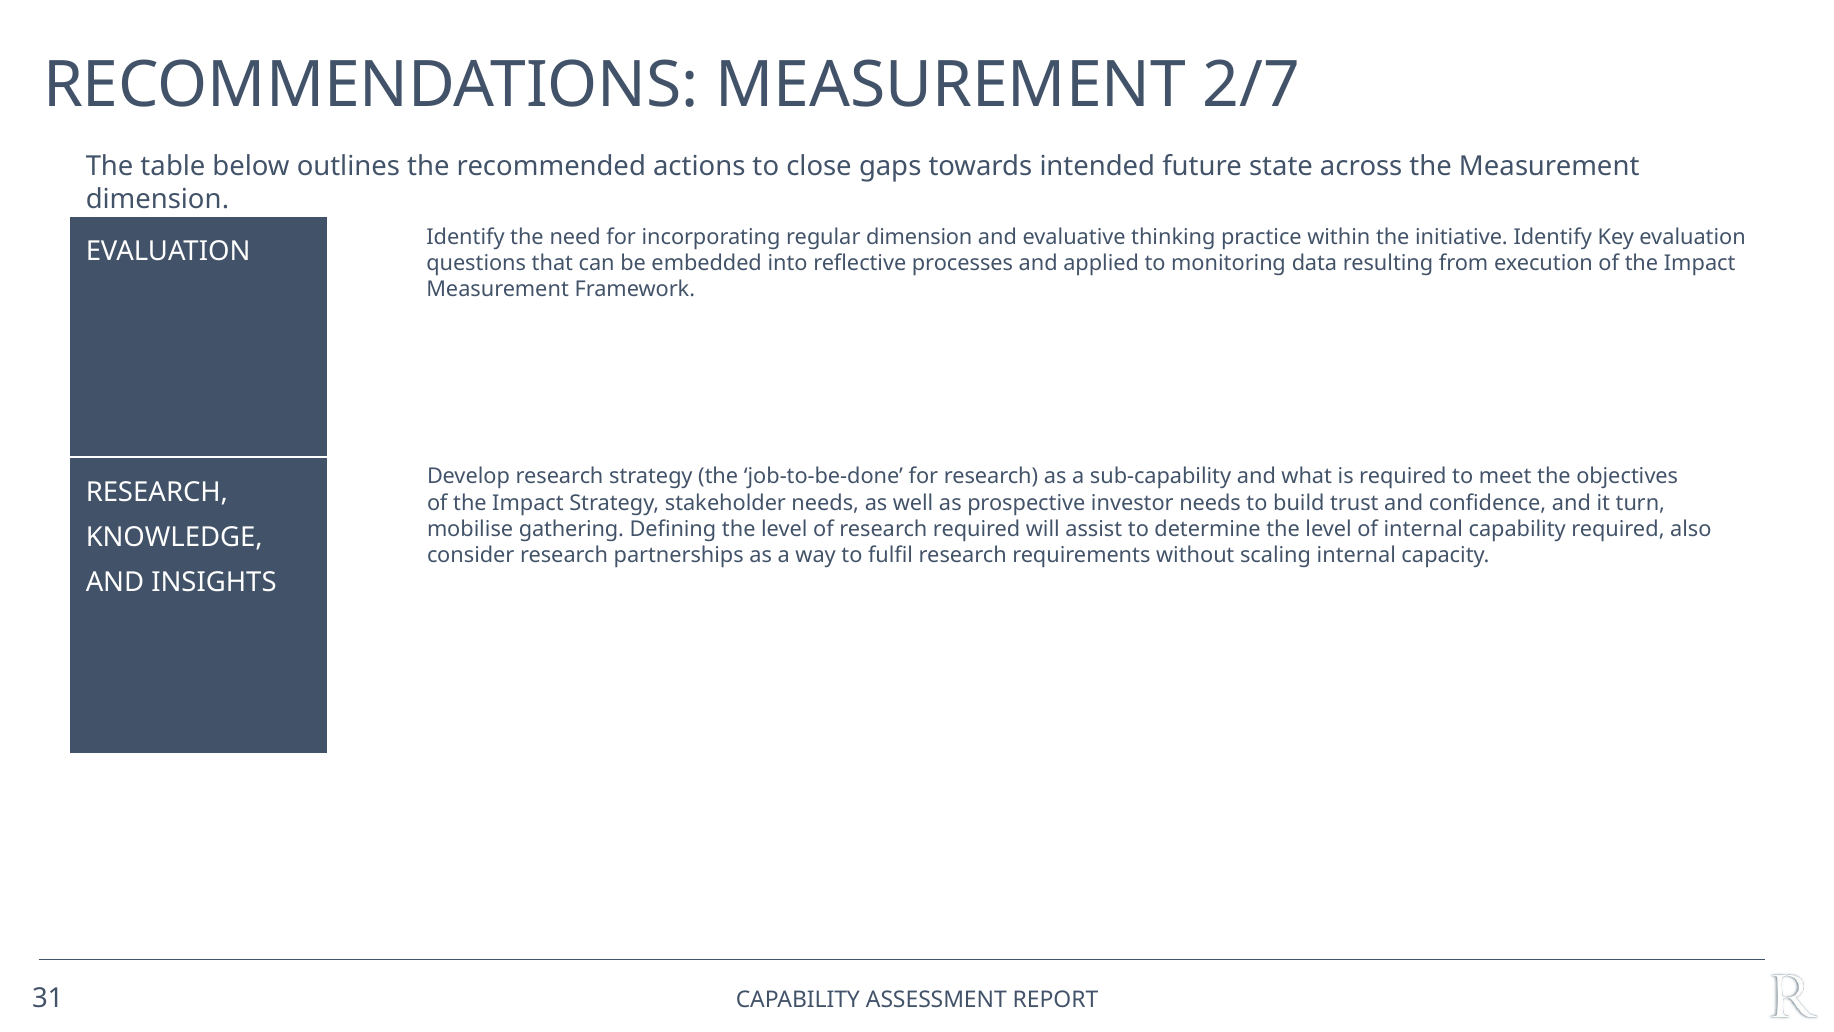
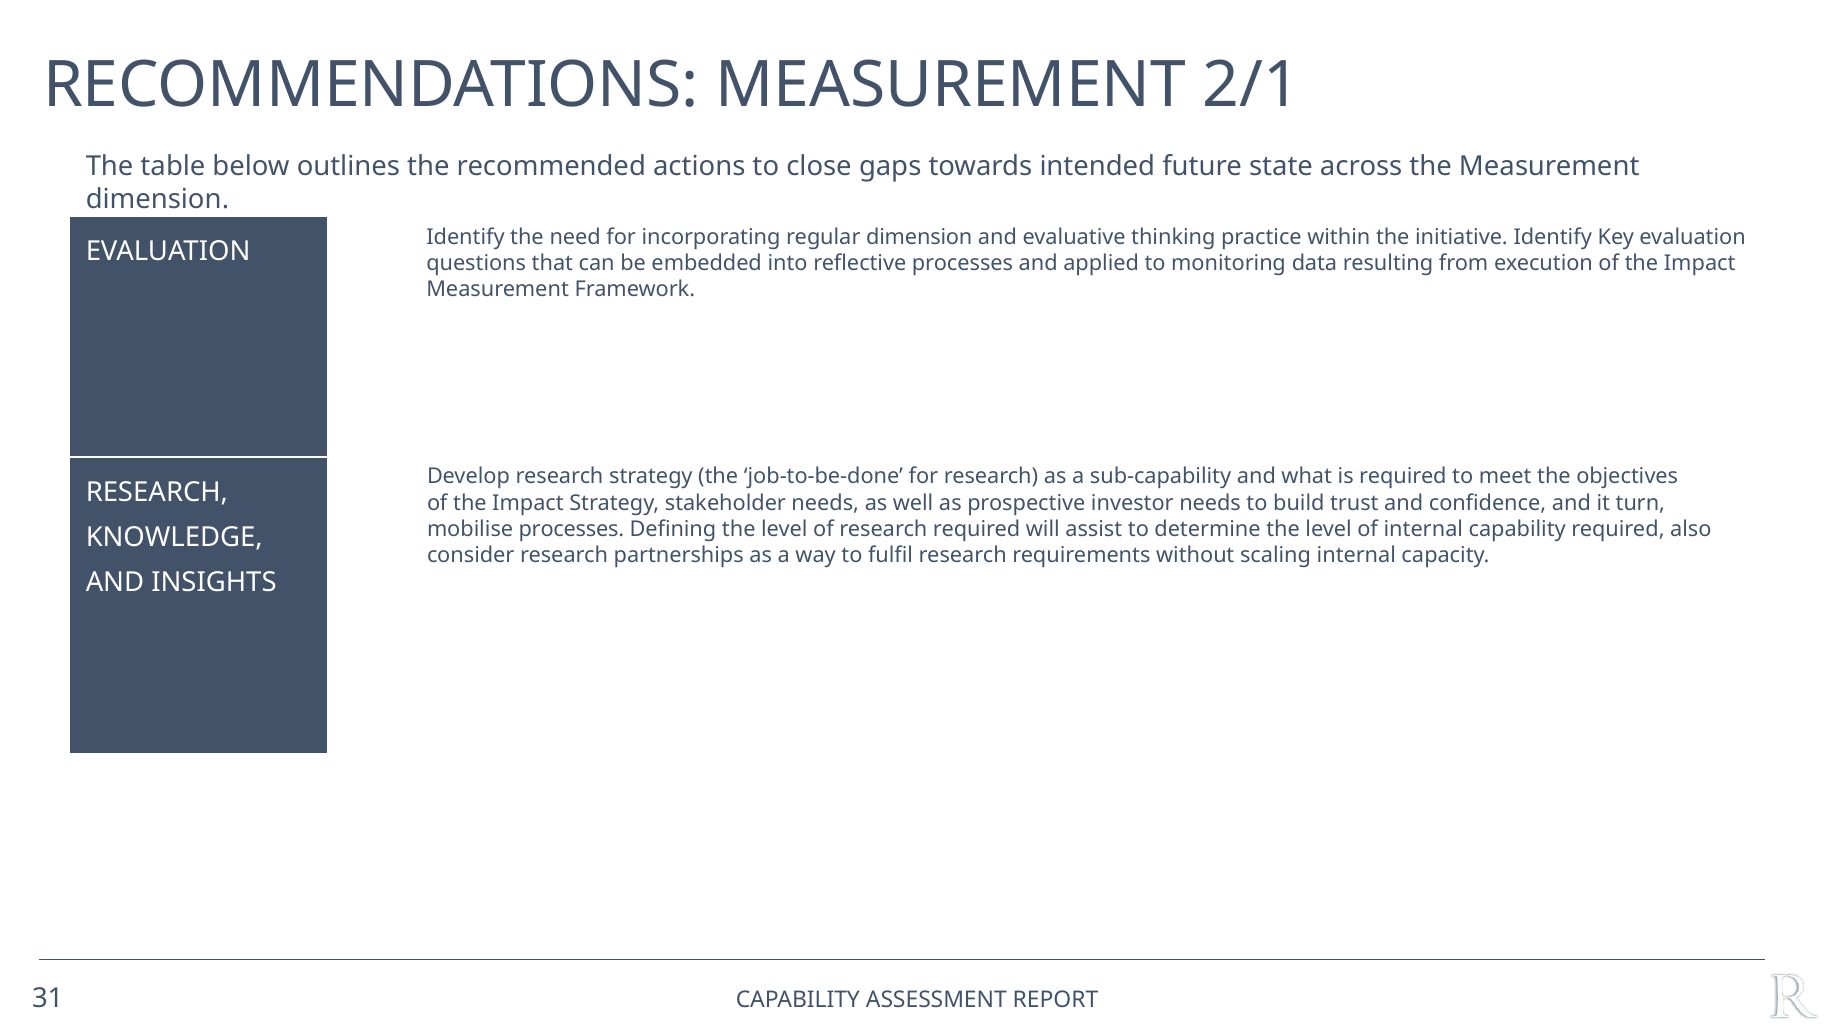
2/7: 2/7 -> 2/1 (1251, 85)
mobilise gathering: gathering -> processes (571, 529)
